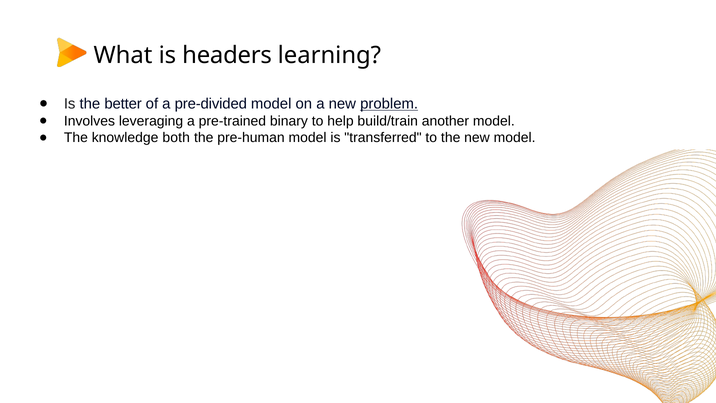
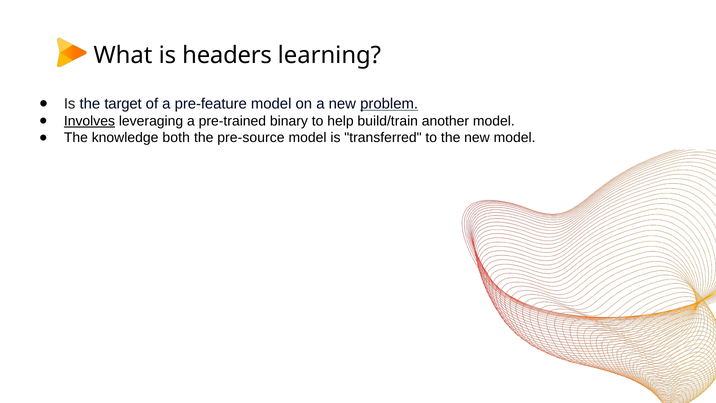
better: better -> target (123, 104)
pre-divided: pre-divided -> pre-feature (211, 104)
Involves underline: none -> present (89, 121)
pre-human: pre-human -> pre-source (251, 138)
